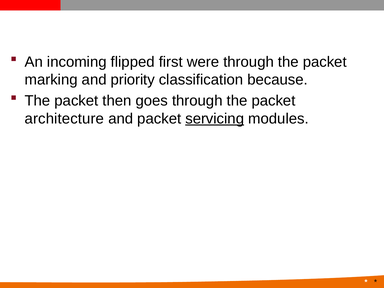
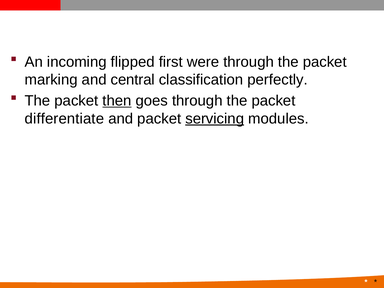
priority: priority -> central (133, 80)
because: because -> perfectly (278, 80)
then underline: none -> present (117, 101)
architecture: architecture -> differentiate (64, 119)
